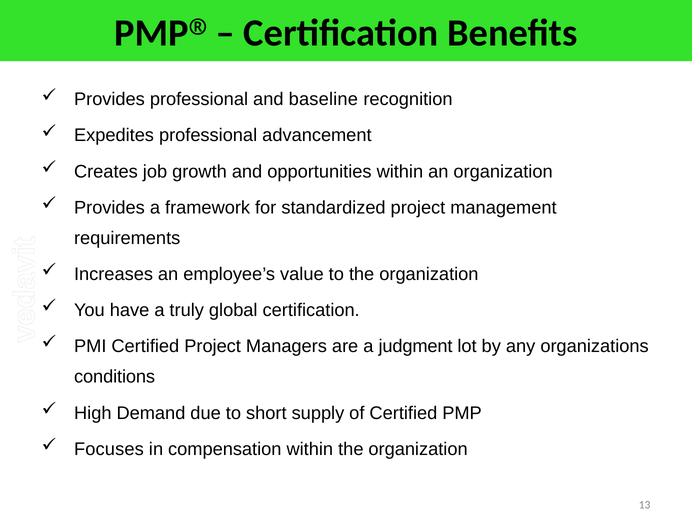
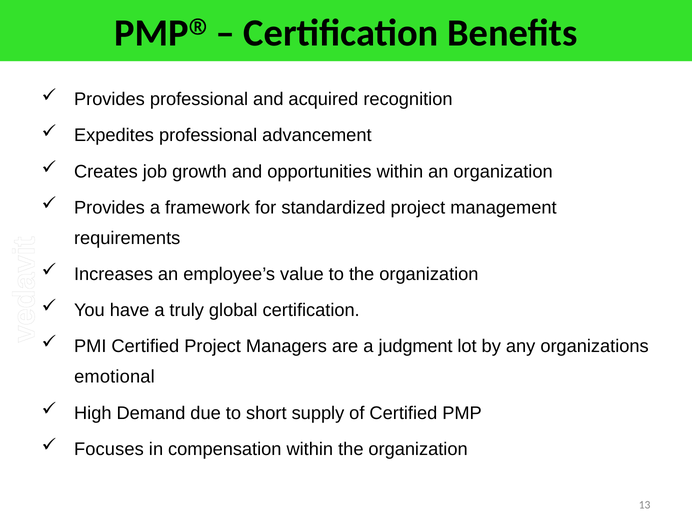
baseline: baseline -> acquired (323, 99)
conditions: conditions -> emotional (114, 377)
